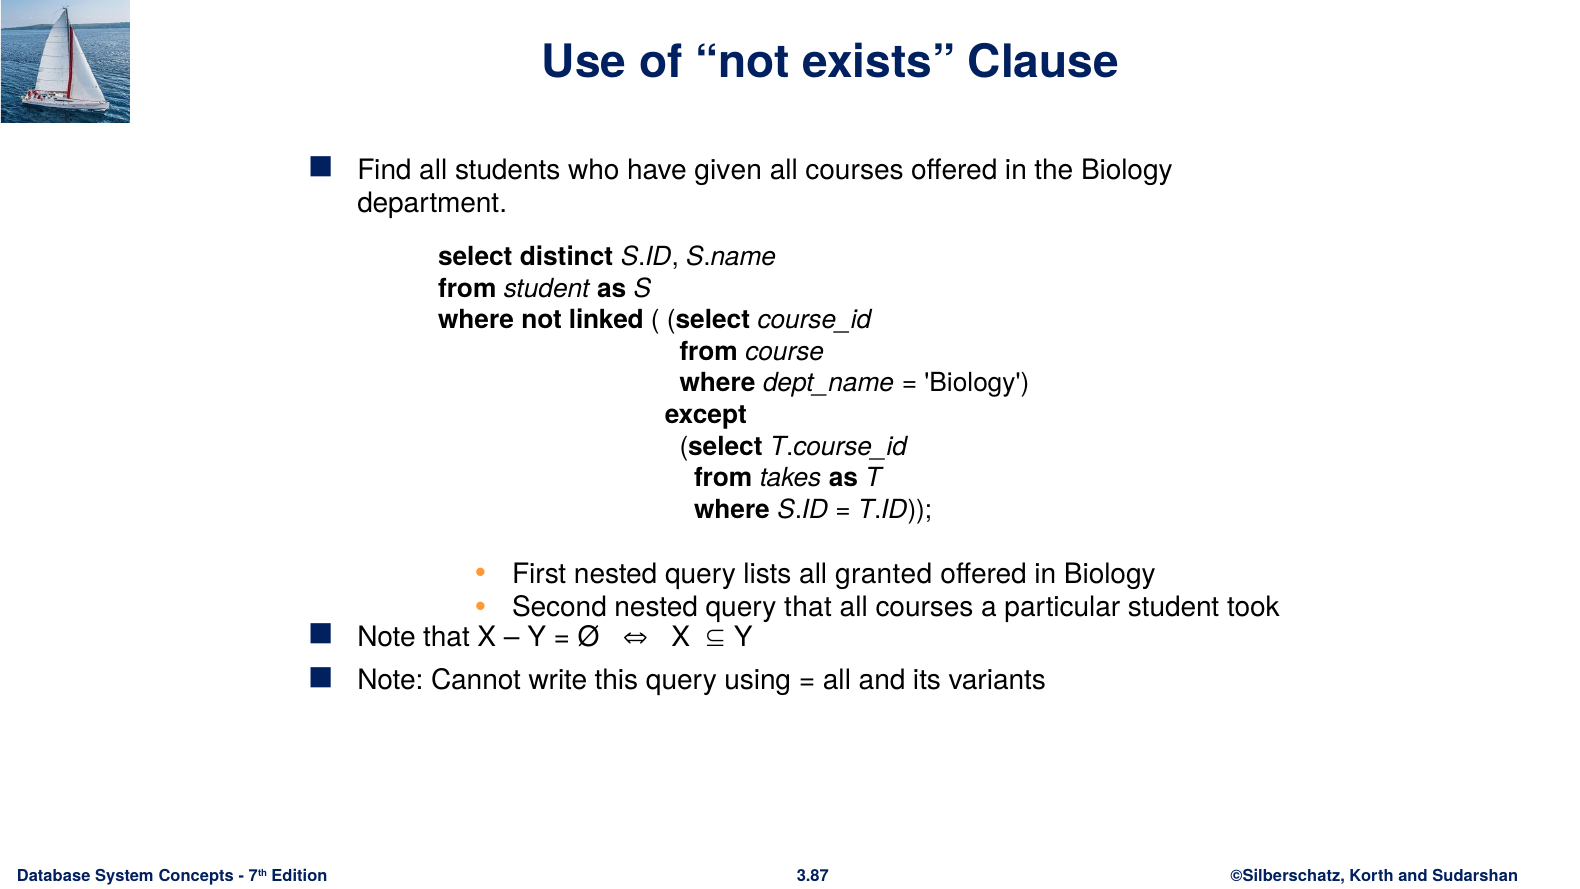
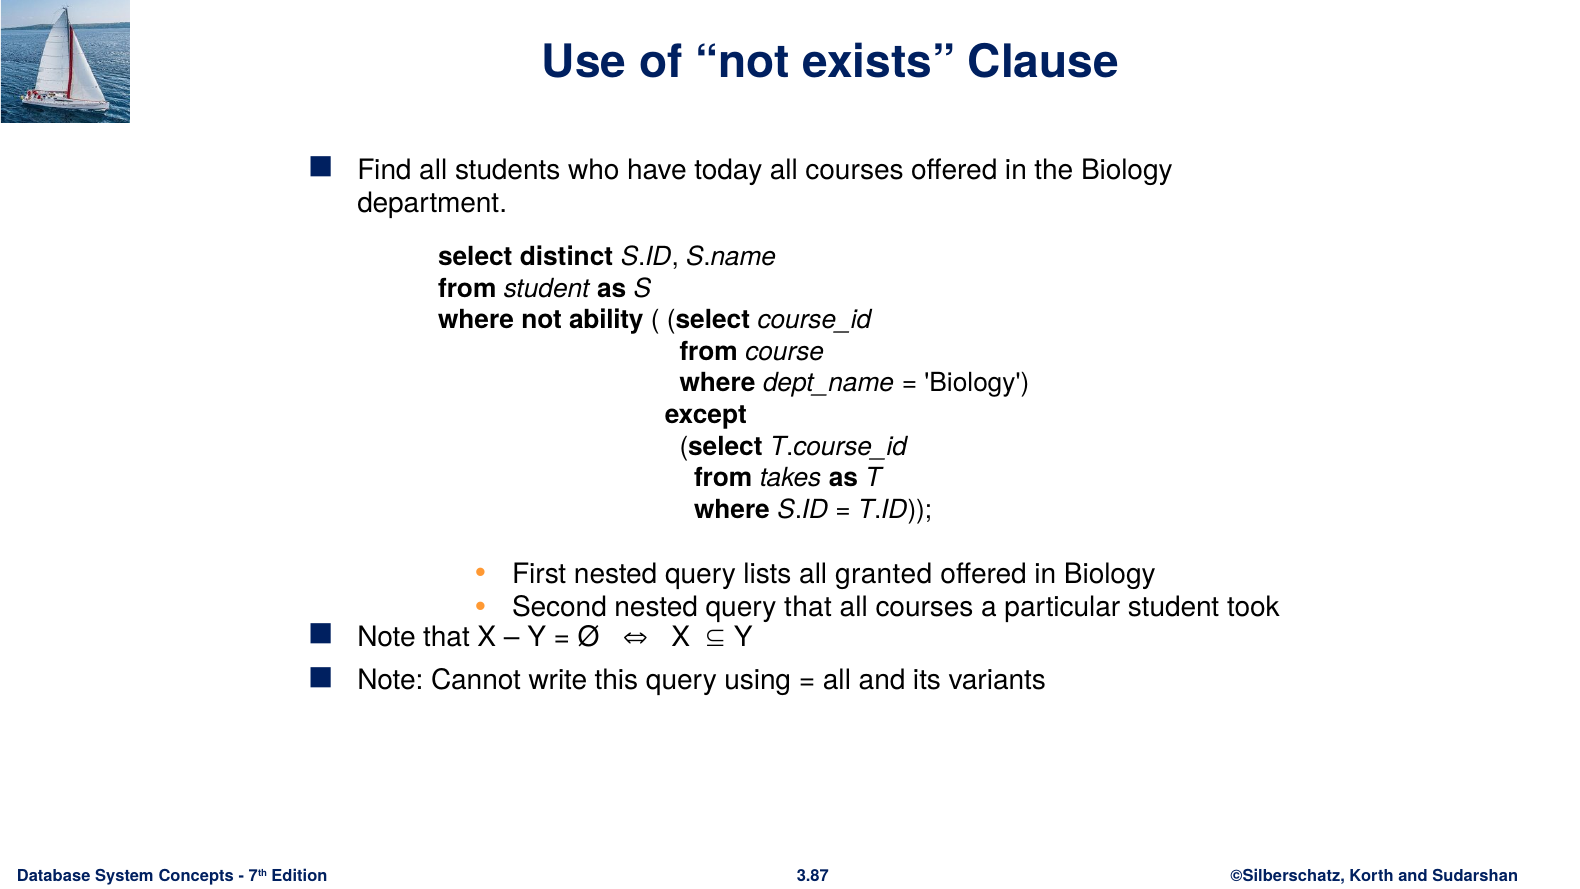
given: given -> today (728, 170)
linked: linked -> ability (606, 320)
